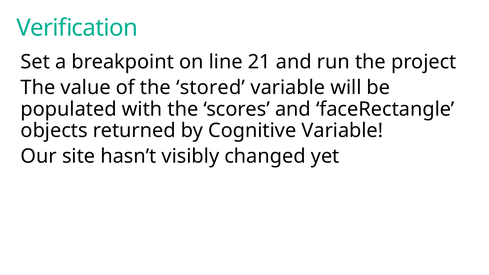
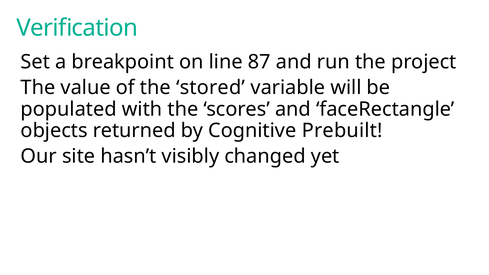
21: 21 -> 87 (259, 62)
Cognitive Variable: Variable -> Prebuilt (342, 131)
